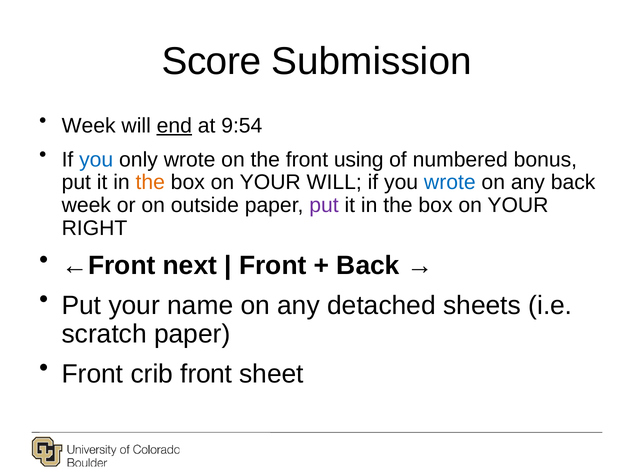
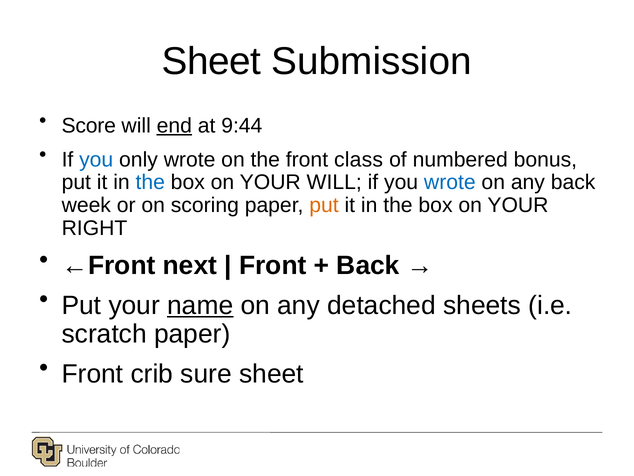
Score: Score -> Sheet (211, 61)
Week: Week -> Score (89, 125)
9:54: 9:54 -> 9:44 (242, 125)
using: using -> class (359, 159)
the colour: orange -> blue (150, 182)
outside: outside -> scoring (205, 205)
put colour: purple -> orange (324, 205)
name underline: none -> present (200, 305)
crib front: front -> sure (206, 374)
